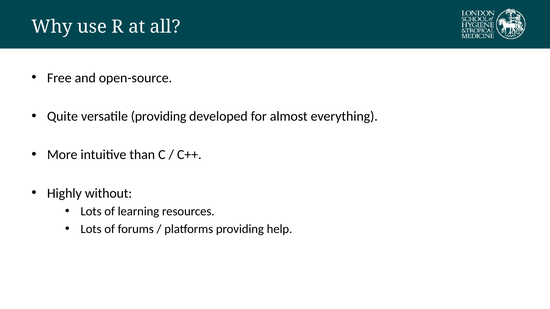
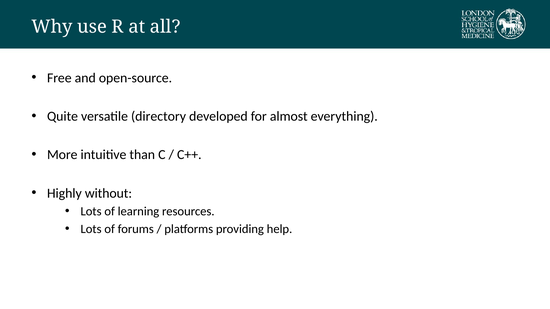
versatile providing: providing -> directory (159, 116)
